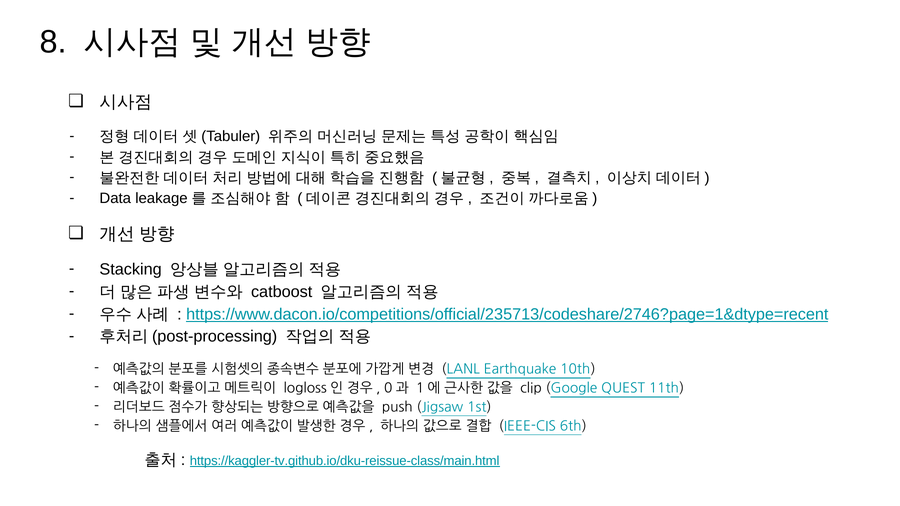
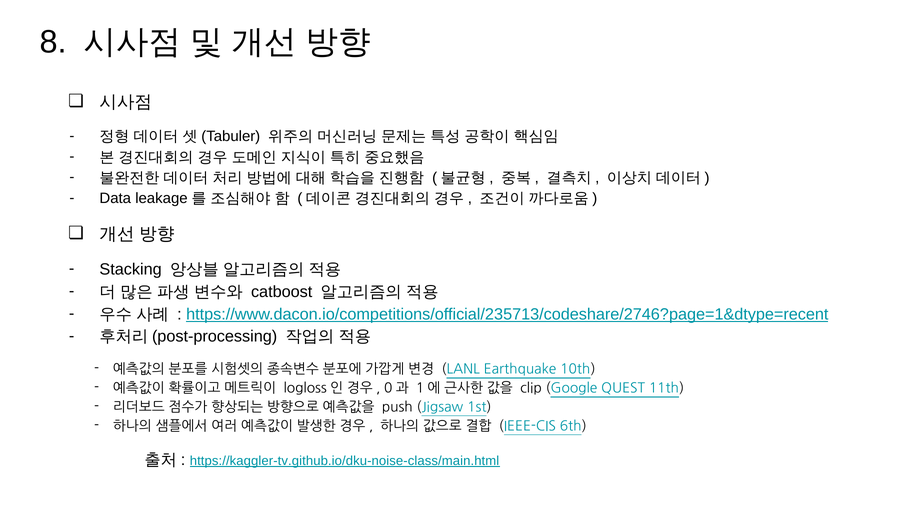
https://kaggler-tv.github.io/dku-reissue-class/main.html: https://kaggler-tv.github.io/dku-reissue-class/main.html -> https://kaggler-tv.github.io/dku-noise-class/main.html (345, 461)
